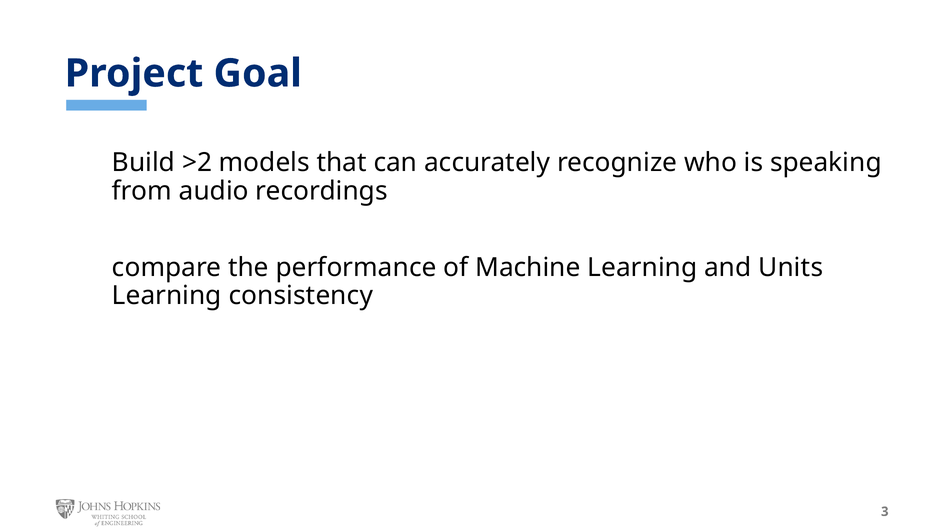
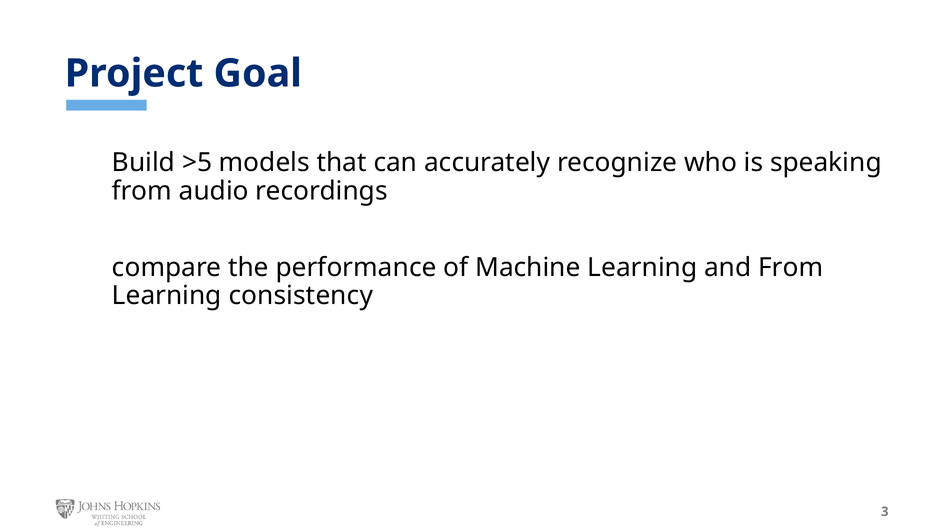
>2: >2 -> >5 (197, 163)
and Units: Units -> From (791, 268)
